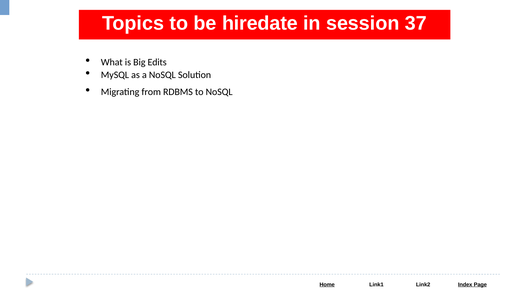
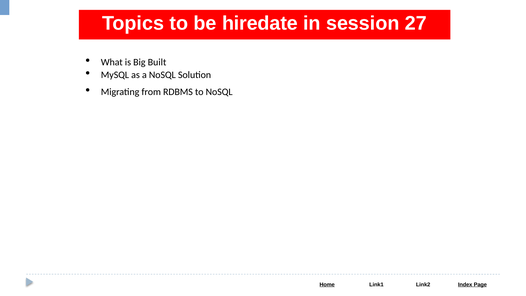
37: 37 -> 27 (416, 23)
Edits: Edits -> Built (157, 62)
